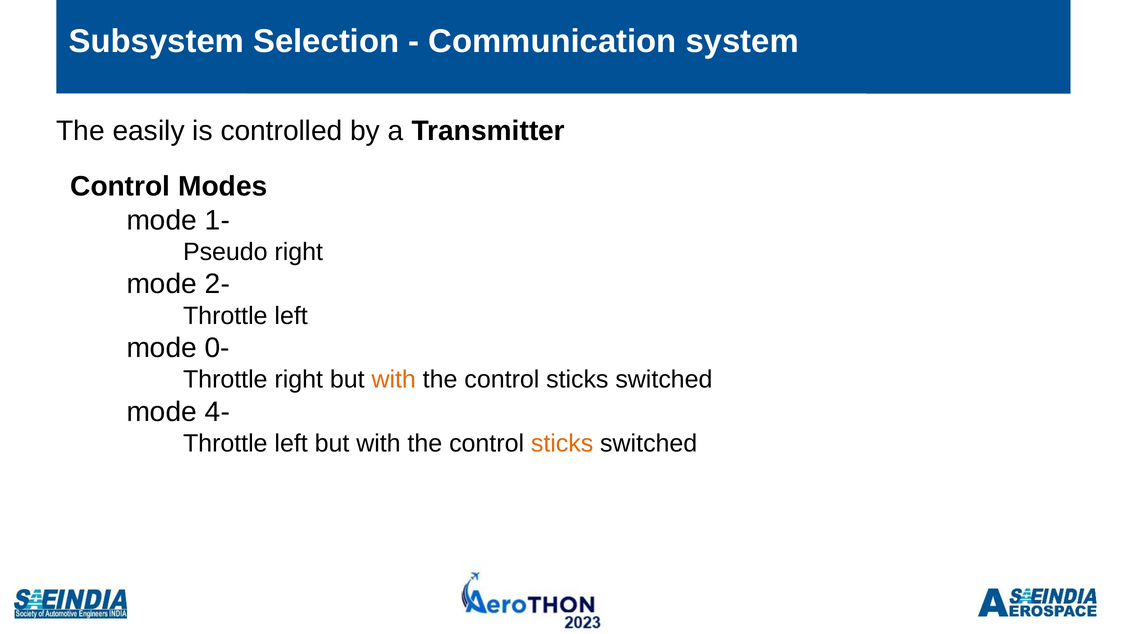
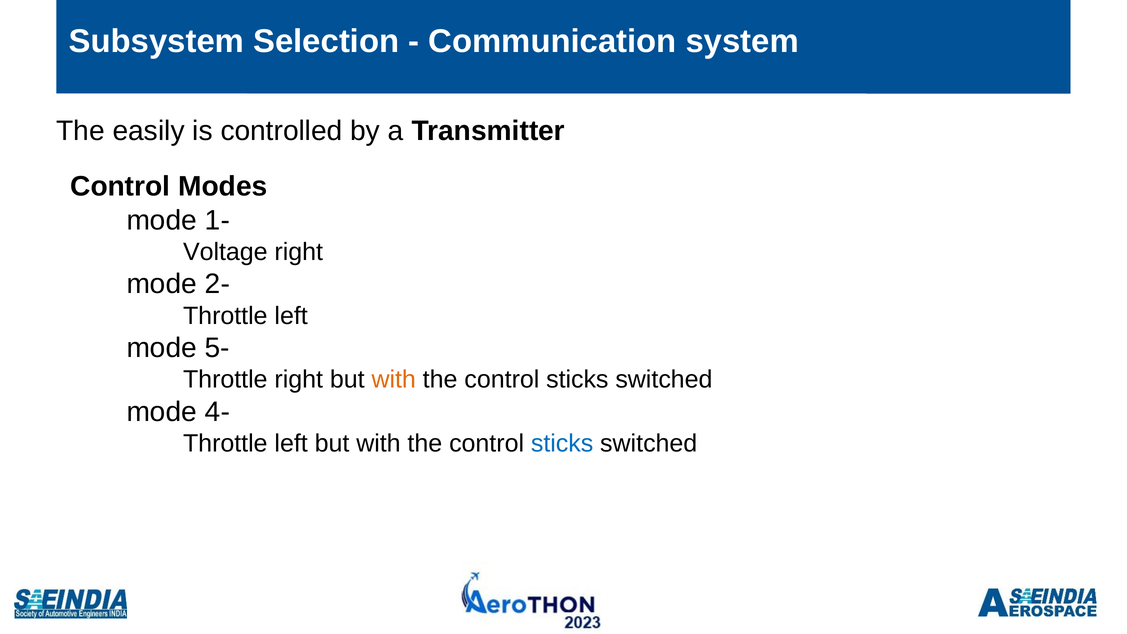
Pseudo: Pseudo -> Voltage (225, 252)
0-: 0- -> 5- (217, 348)
sticks colour: orange -> blue (562, 444)
